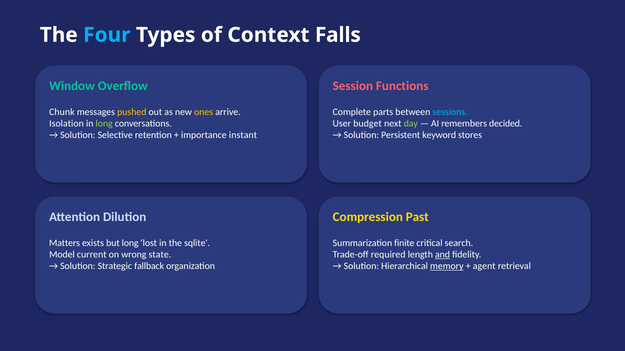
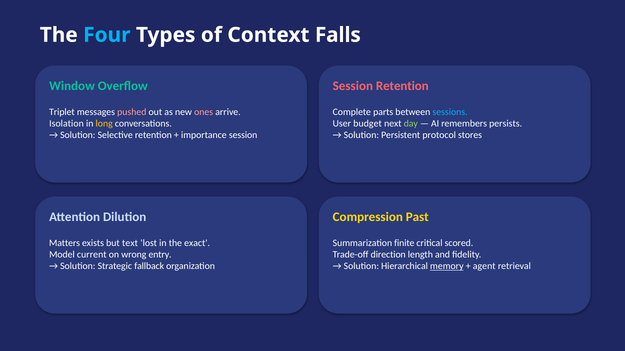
Session Functions: Functions -> Retention (402, 86)
Chunk: Chunk -> Triplet (62, 112)
pushed colour: yellow -> pink (132, 112)
ones colour: yellow -> pink (204, 112)
long colour: light green -> yellow (104, 124)
decided: decided -> persists (506, 124)
importance instant: instant -> session (243, 135)
keyword: keyword -> protocol (439, 135)
but long: long -> text (130, 243)
sqlite: sqlite -> exact (197, 243)
search: search -> scored (459, 243)
state: state -> entry (160, 255)
required: required -> direction (388, 255)
and underline: present -> none (443, 255)
